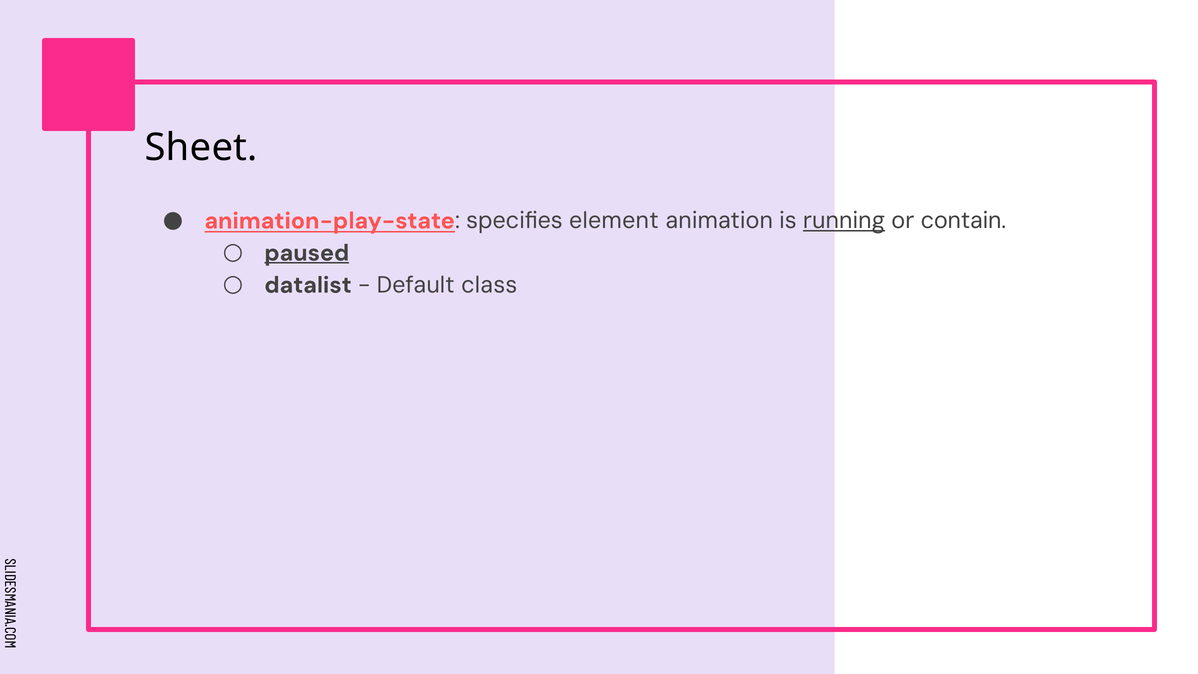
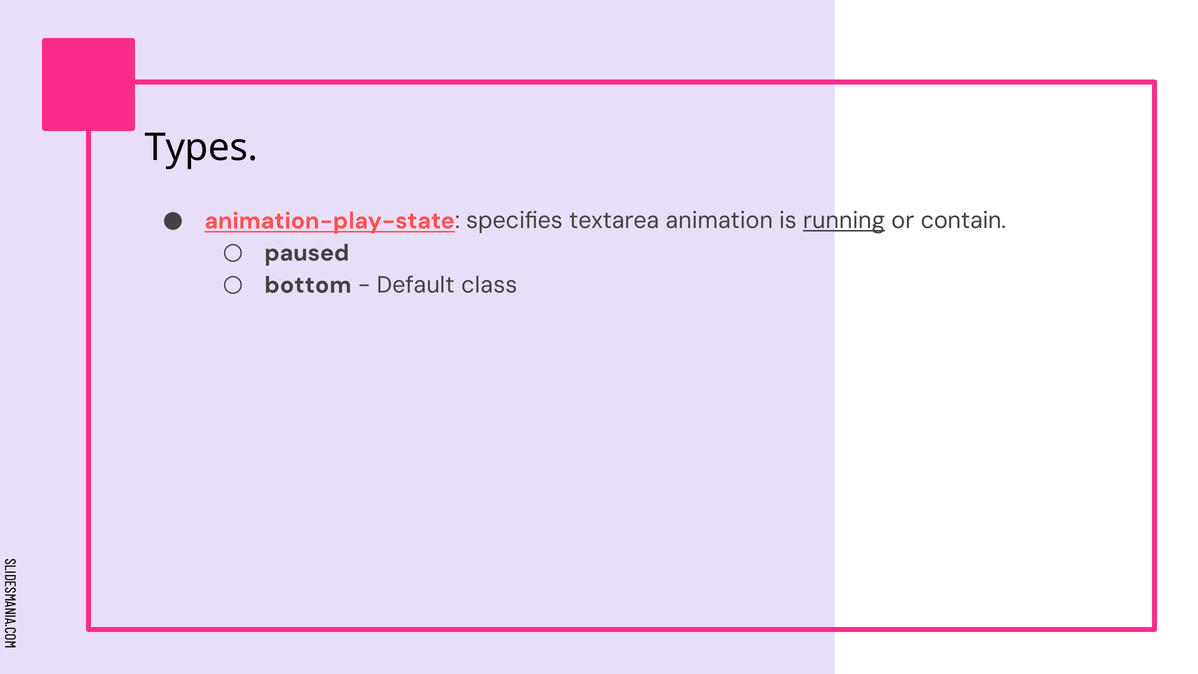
Sheet: Sheet -> Types (201, 148)
element: element -> textarea (614, 221)
paused underline: present -> none (307, 253)
datalist: datalist -> bottom (308, 285)
